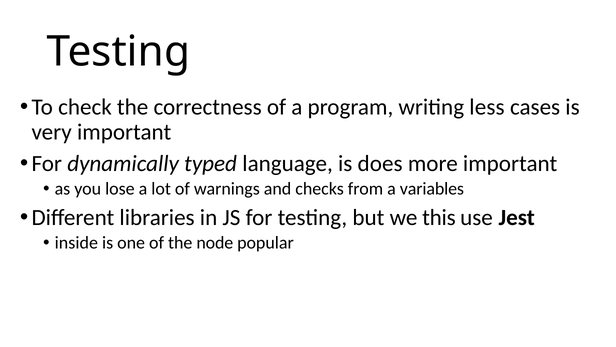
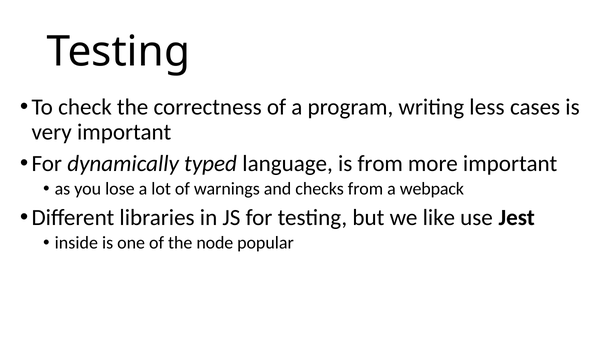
is does: does -> from (380, 163)
variables: variables -> webpack (432, 189)
this: this -> like (439, 217)
